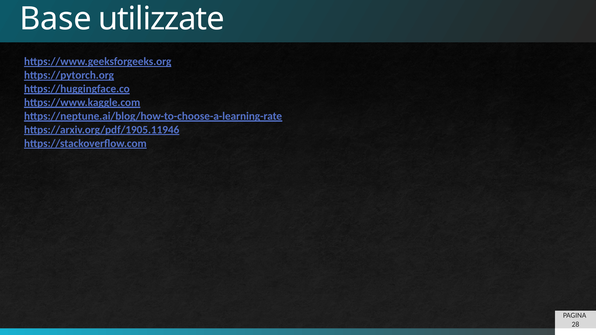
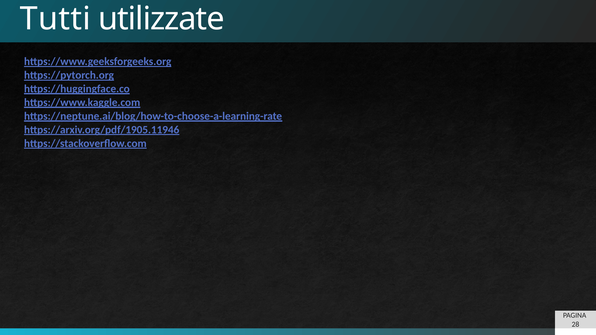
Base: Base -> Tutti (55, 19)
